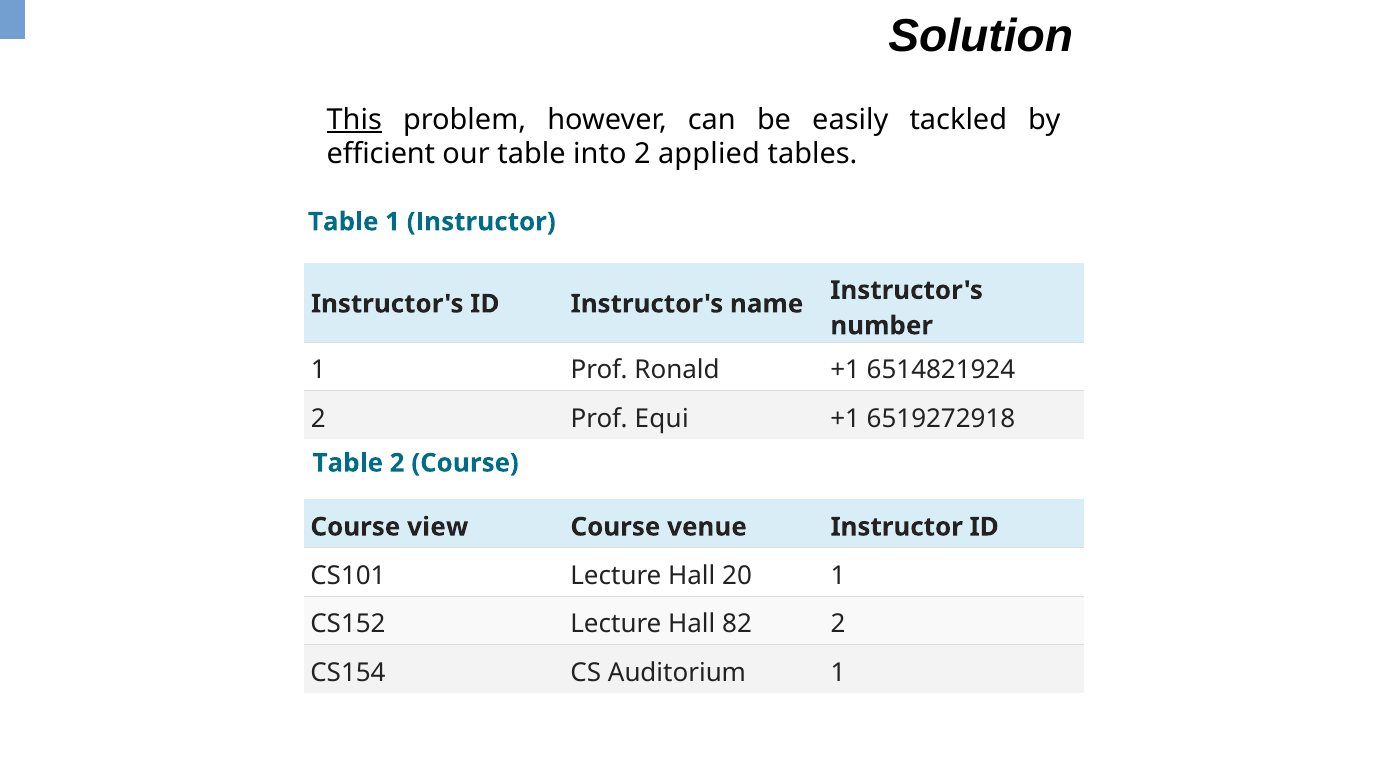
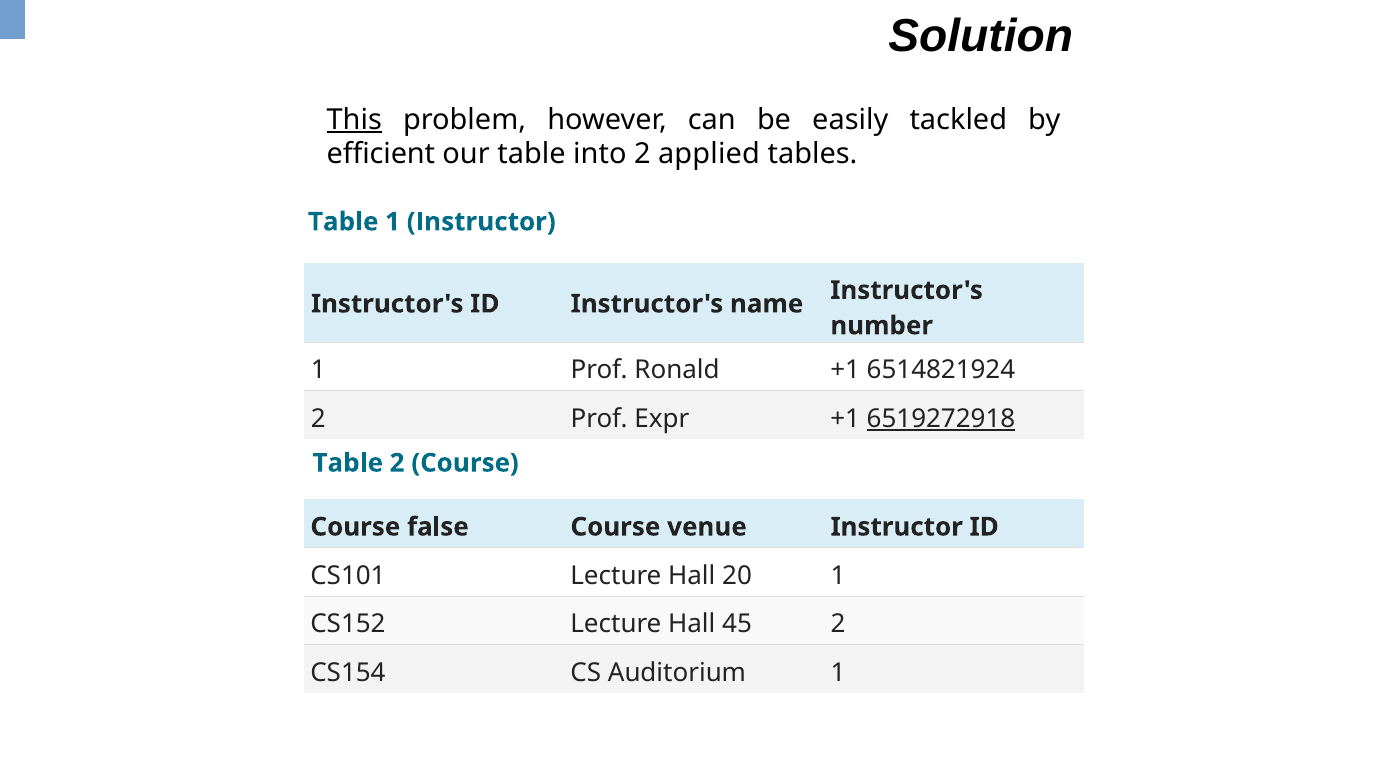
Equi: Equi -> Expr (662, 419)
6519272918 underline: none -> present (941, 419)
view: view -> false (438, 527)
82: 82 -> 45 (737, 624)
